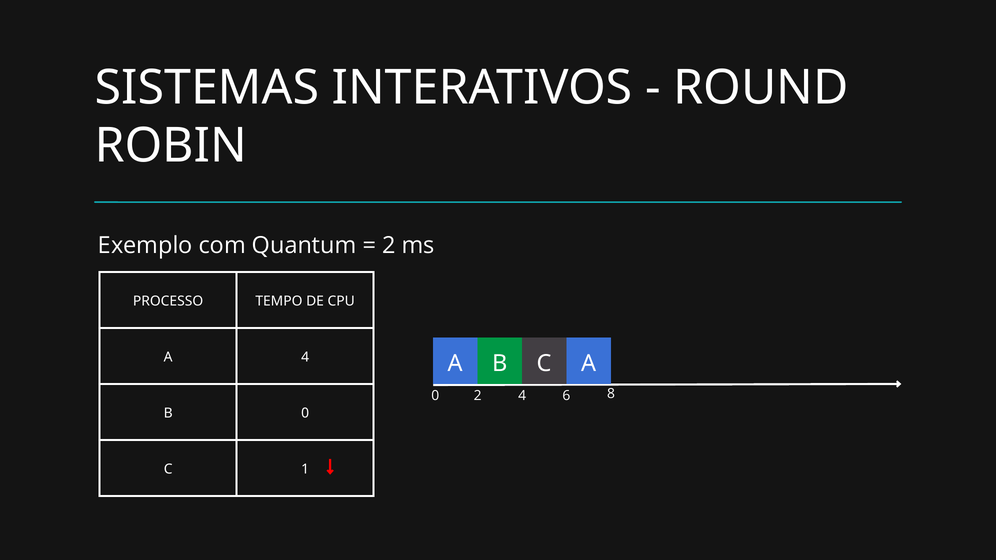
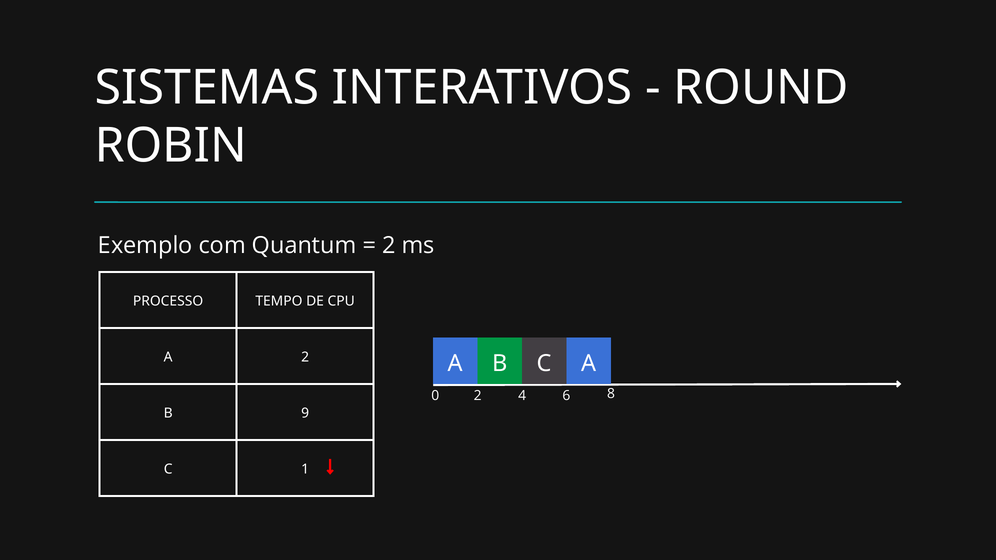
A 4: 4 -> 2 (305, 357)
B 0: 0 -> 9 (305, 413)
